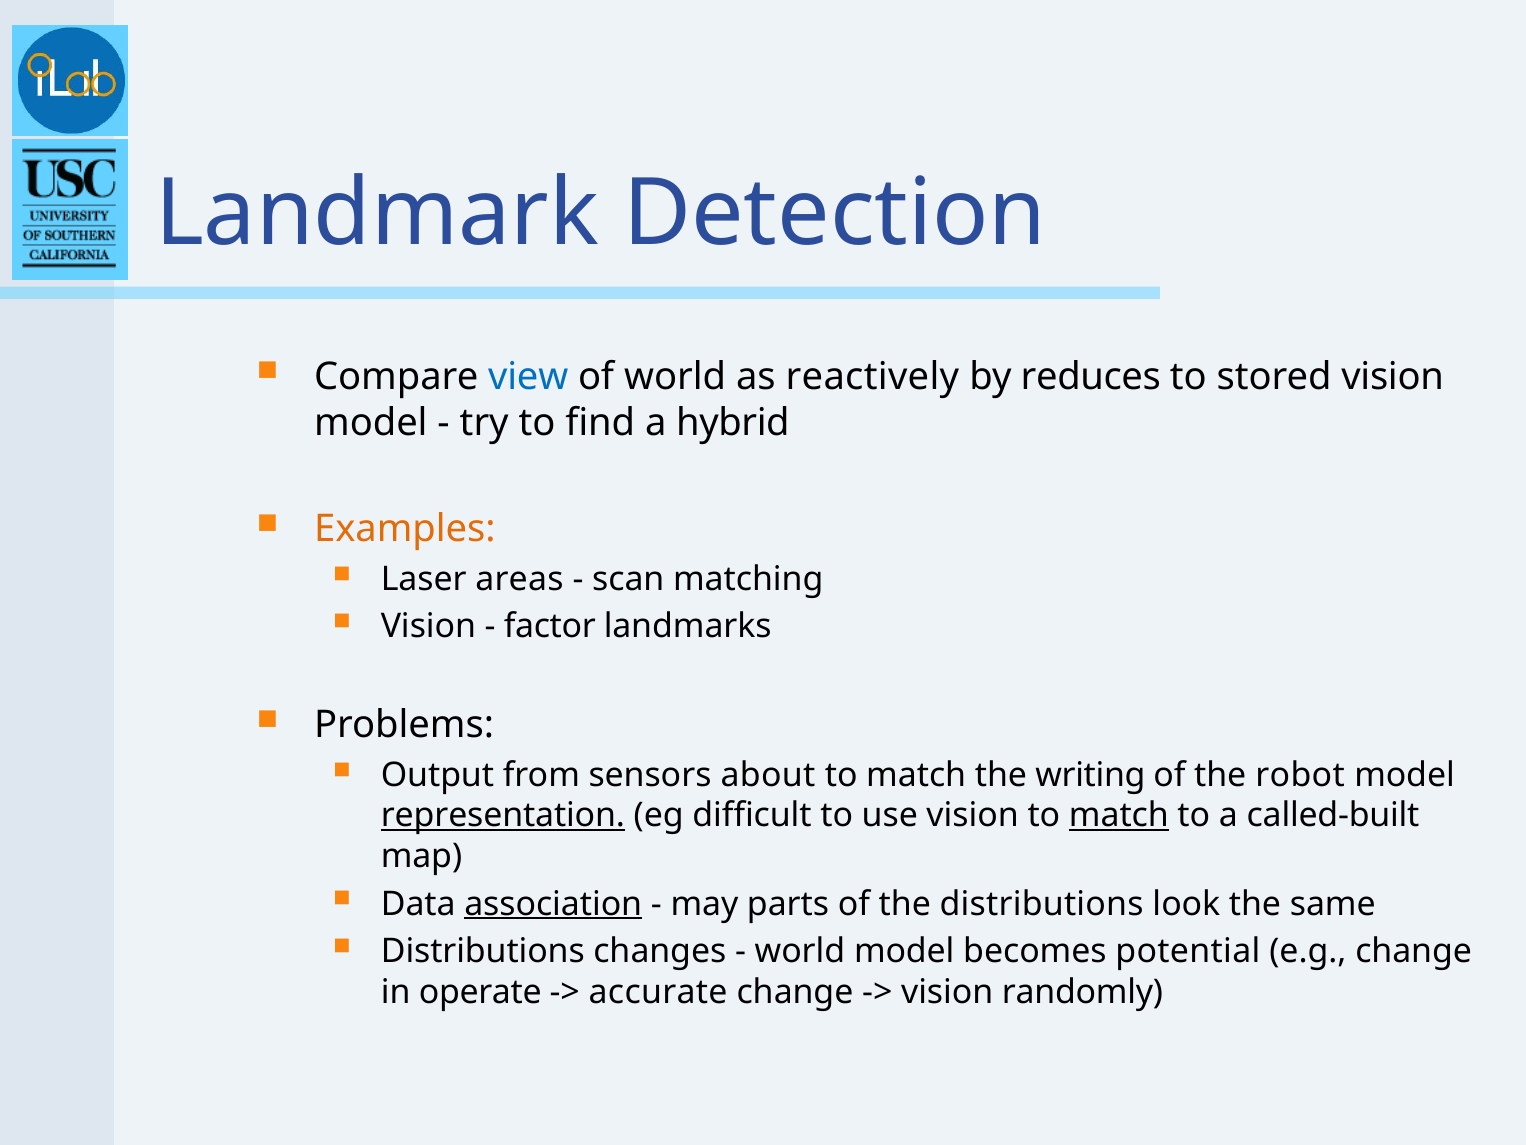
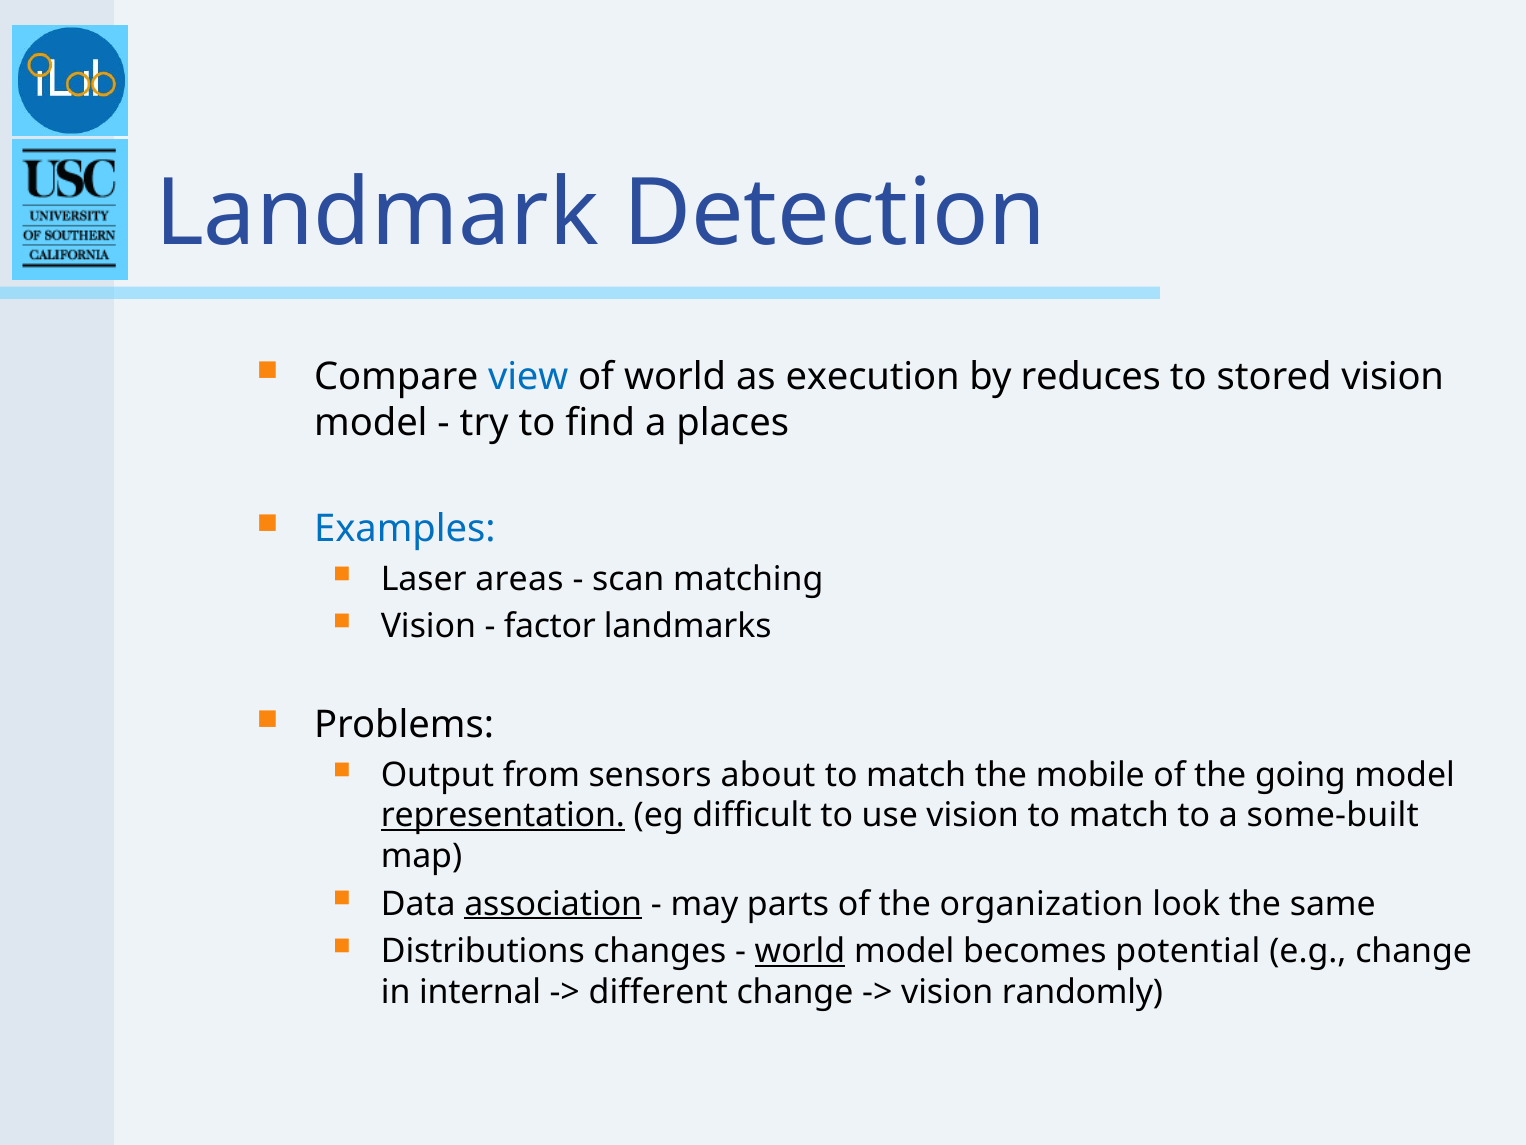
reactively: reactively -> execution (873, 377)
hybrid: hybrid -> places (733, 422)
Examples colour: orange -> blue (405, 529)
writing: writing -> mobile (1090, 775)
robot: robot -> going (1300, 775)
match underline: present -> none (1119, 815)
called-built: called-built -> some-built (1333, 815)
the distributions: distributions -> organization (1042, 903)
world underline: none -> present (800, 951)
operate: operate -> internal (480, 992)
accurate: accurate -> different (658, 992)
